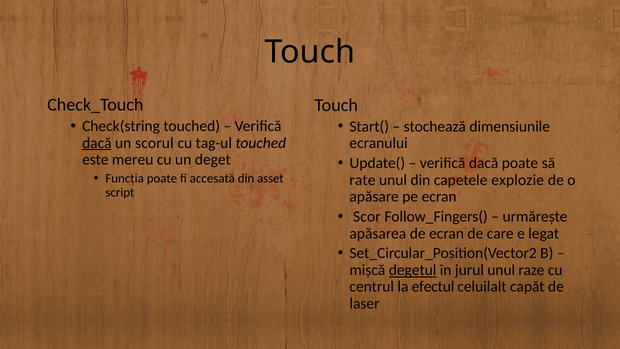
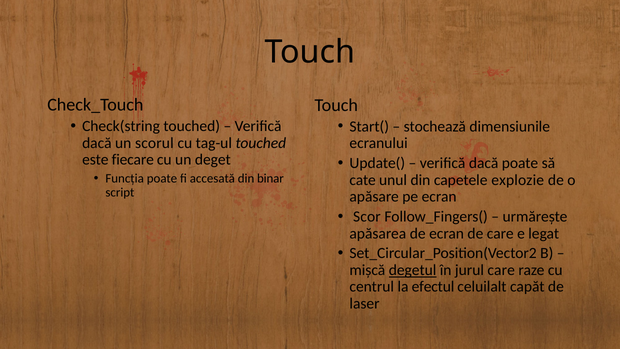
dacă underline: present -> none (97, 143)
mereu: mereu -> fiecare (133, 160)
asset: asset -> binar (270, 178)
rate: rate -> cate (363, 180)
jurul unul: unul -> care (501, 270)
